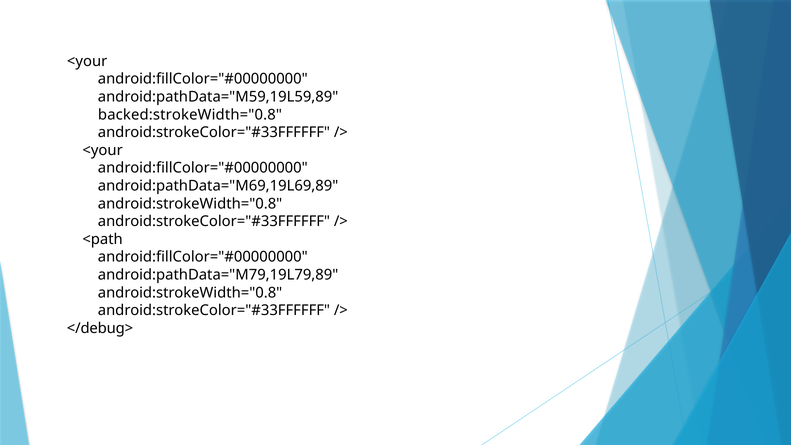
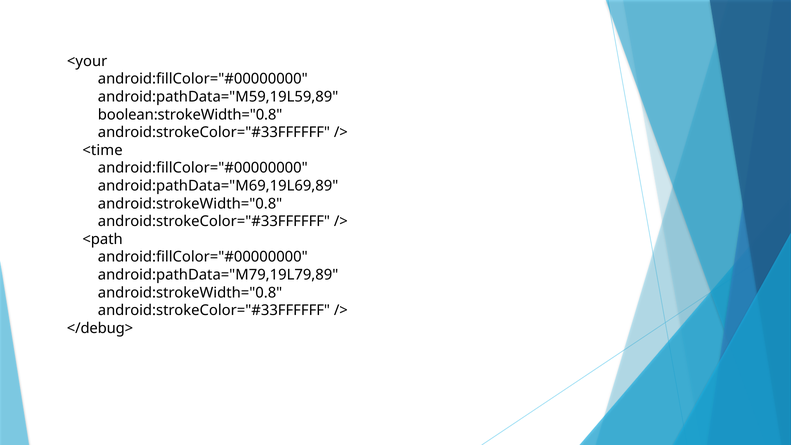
backed:strokeWidth="0.8: backed:strokeWidth="0.8 -> boolean:strokeWidth="0.8 (190, 115)
<your: <your -> <time (103, 150)
